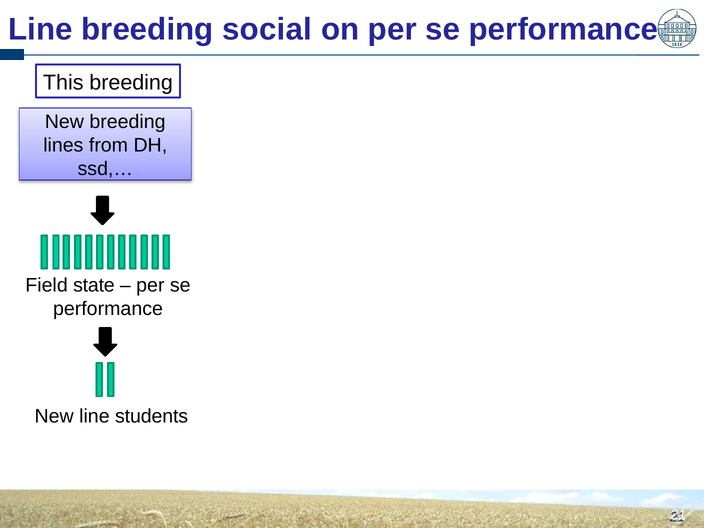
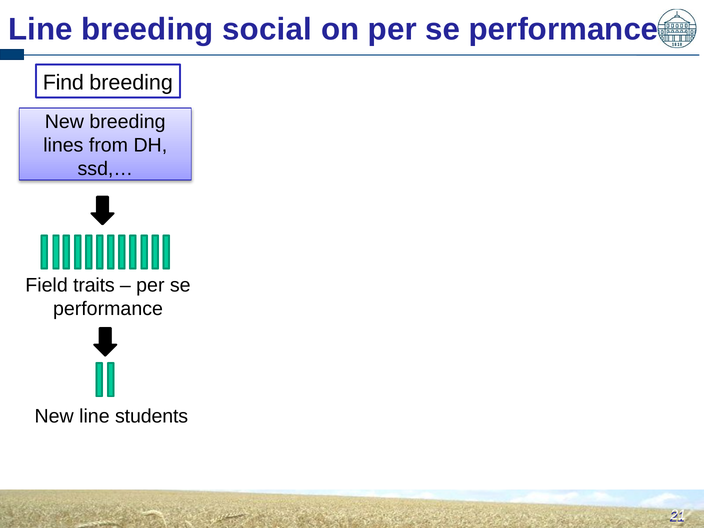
This: This -> Find (63, 83)
state: state -> traits (94, 285)
